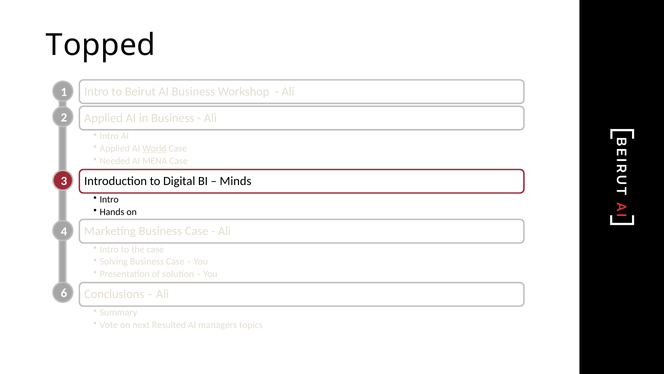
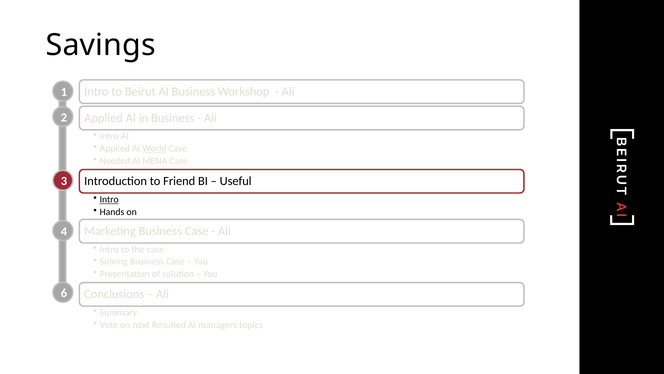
Topped: Topped -> Savings (101, 45)
Digital: Digital -> Friend (179, 181)
Minds: Minds -> Useful (236, 181)
Intro underline: none -> present (109, 199)
